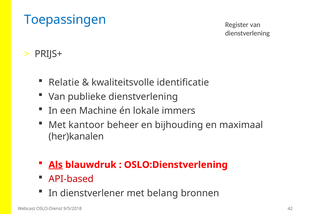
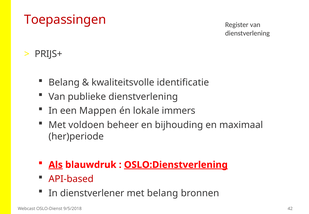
Toepassingen colour: blue -> red (65, 20)
Relatie: Relatie -> Belang (64, 82)
Machine: Machine -> Mappen (98, 111)
kantoor: kantoor -> voldoen (86, 125)
her)kanalen: her)kanalen -> her)periode (76, 136)
OSLO:Dienstverlening underline: none -> present (176, 165)
